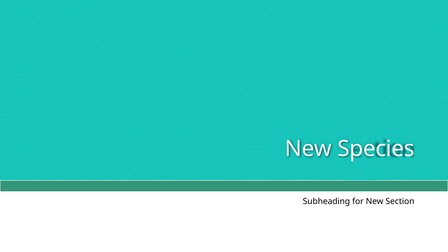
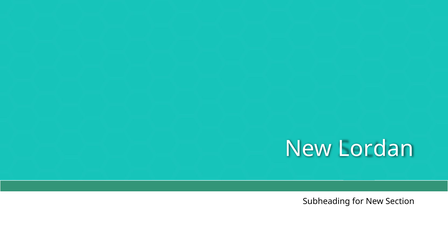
Species: Species -> Lordan (376, 149)
